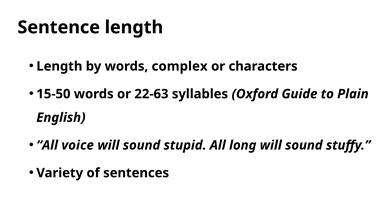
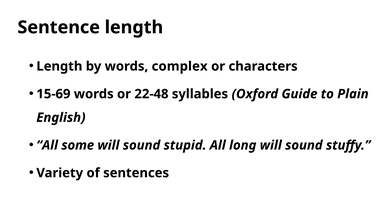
15-50: 15-50 -> 15-69 (53, 94)
22-63: 22-63 -> 22-48 (151, 94)
voice: voice -> some (78, 145)
